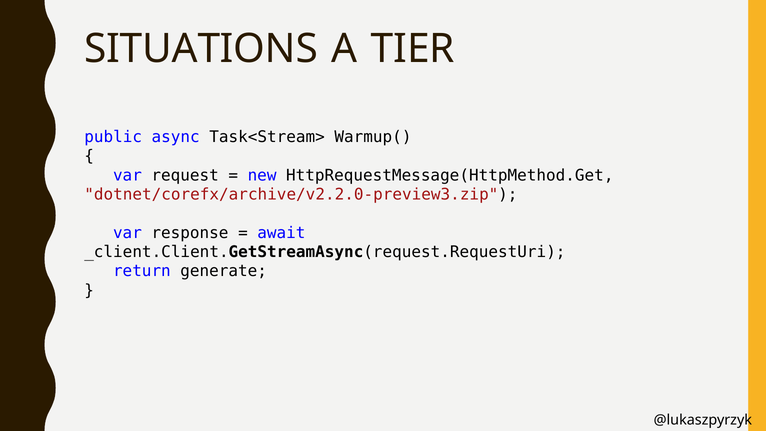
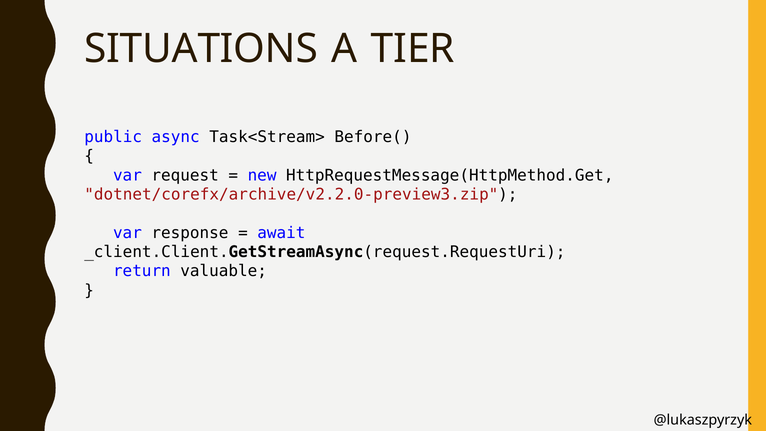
Warmup(: Warmup( -> Before( (373, 137)
generate: generate -> valuable (224, 271)
